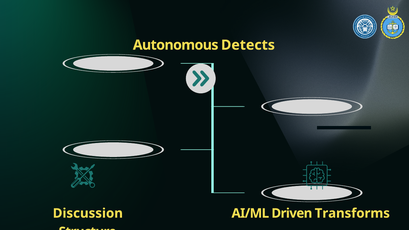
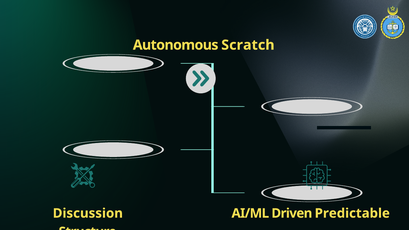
Detects: Detects -> Scratch (248, 45)
Transforms: Transforms -> Predictable (352, 213)
